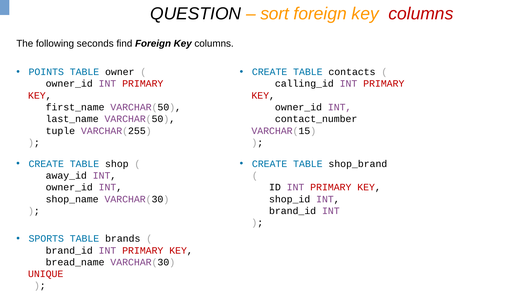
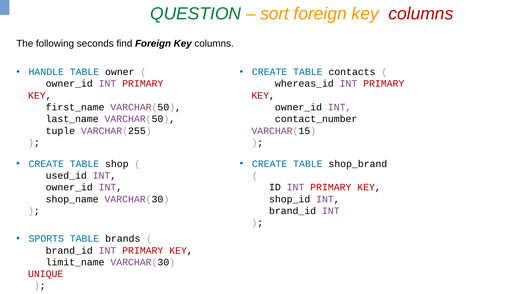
QUESTION colour: black -> green (196, 14)
POINTS: POINTS -> HANDLE (46, 72)
calling_id: calling_id -> whereas_id (304, 84)
away_id: away_id -> used_id (66, 176)
bread_name: bread_name -> limit_name (75, 262)
